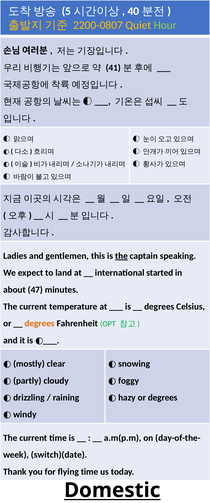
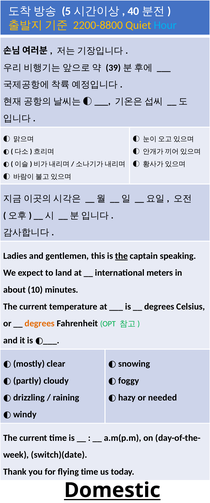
2200-0807: 2200-0807 -> 2200-8800 (98, 25)
Hour colour: light green -> light blue (165, 25)
41: 41 -> 39 (113, 68)
started: started -> meters (160, 272)
47: 47 -> 10 (35, 289)
or degrees: degrees -> needed (163, 397)
